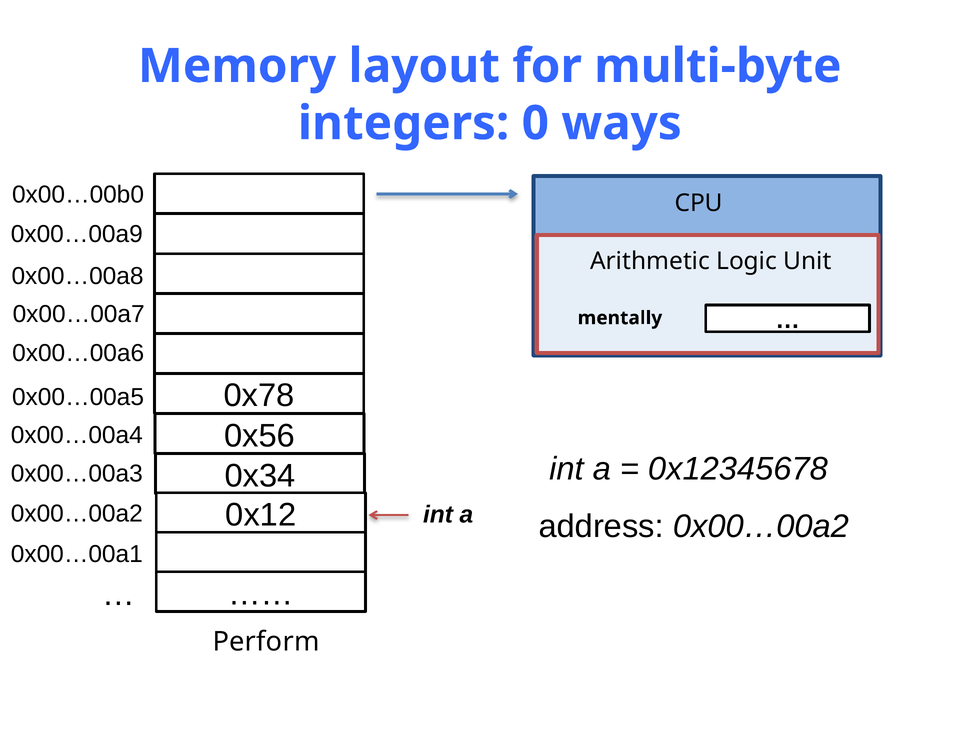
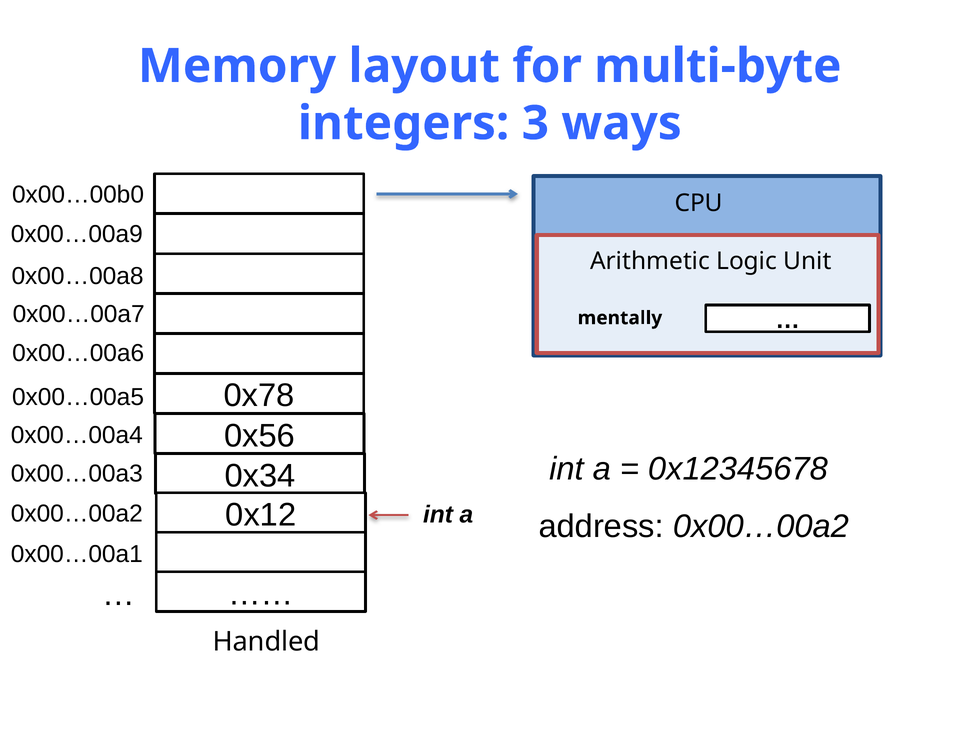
0: 0 -> 3 (535, 123)
Perform: Perform -> Handled (266, 642)
